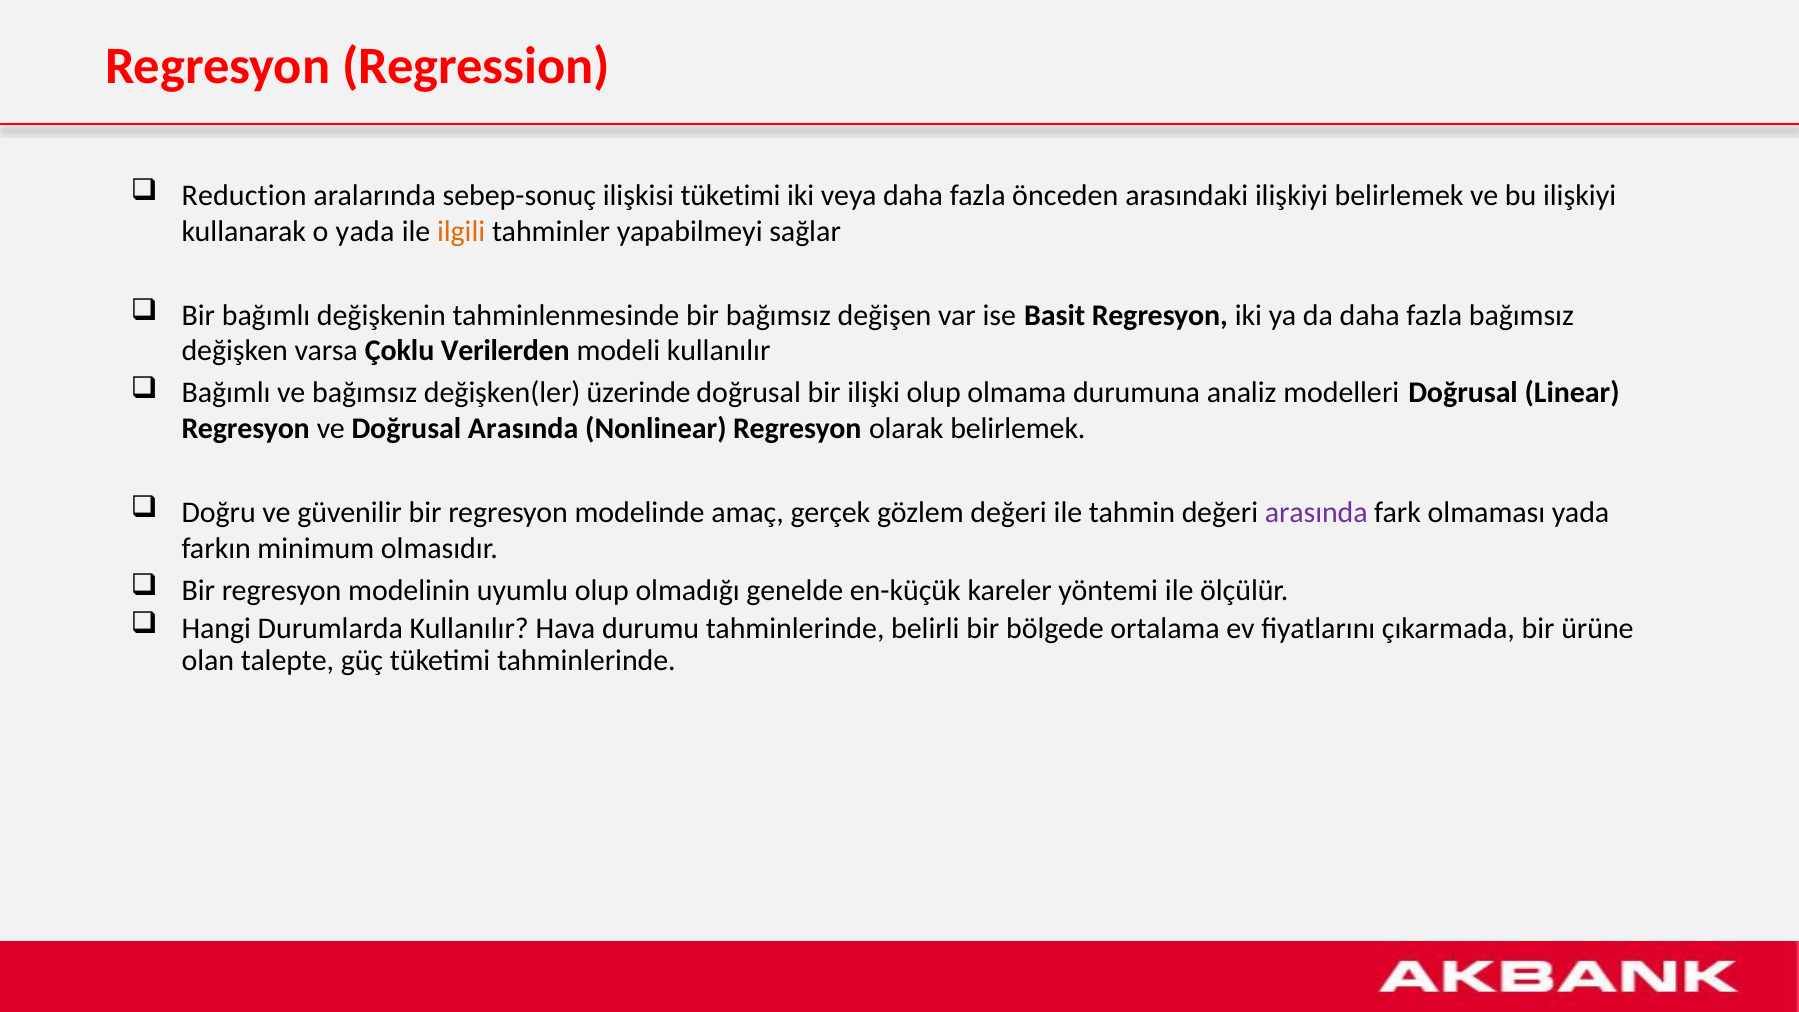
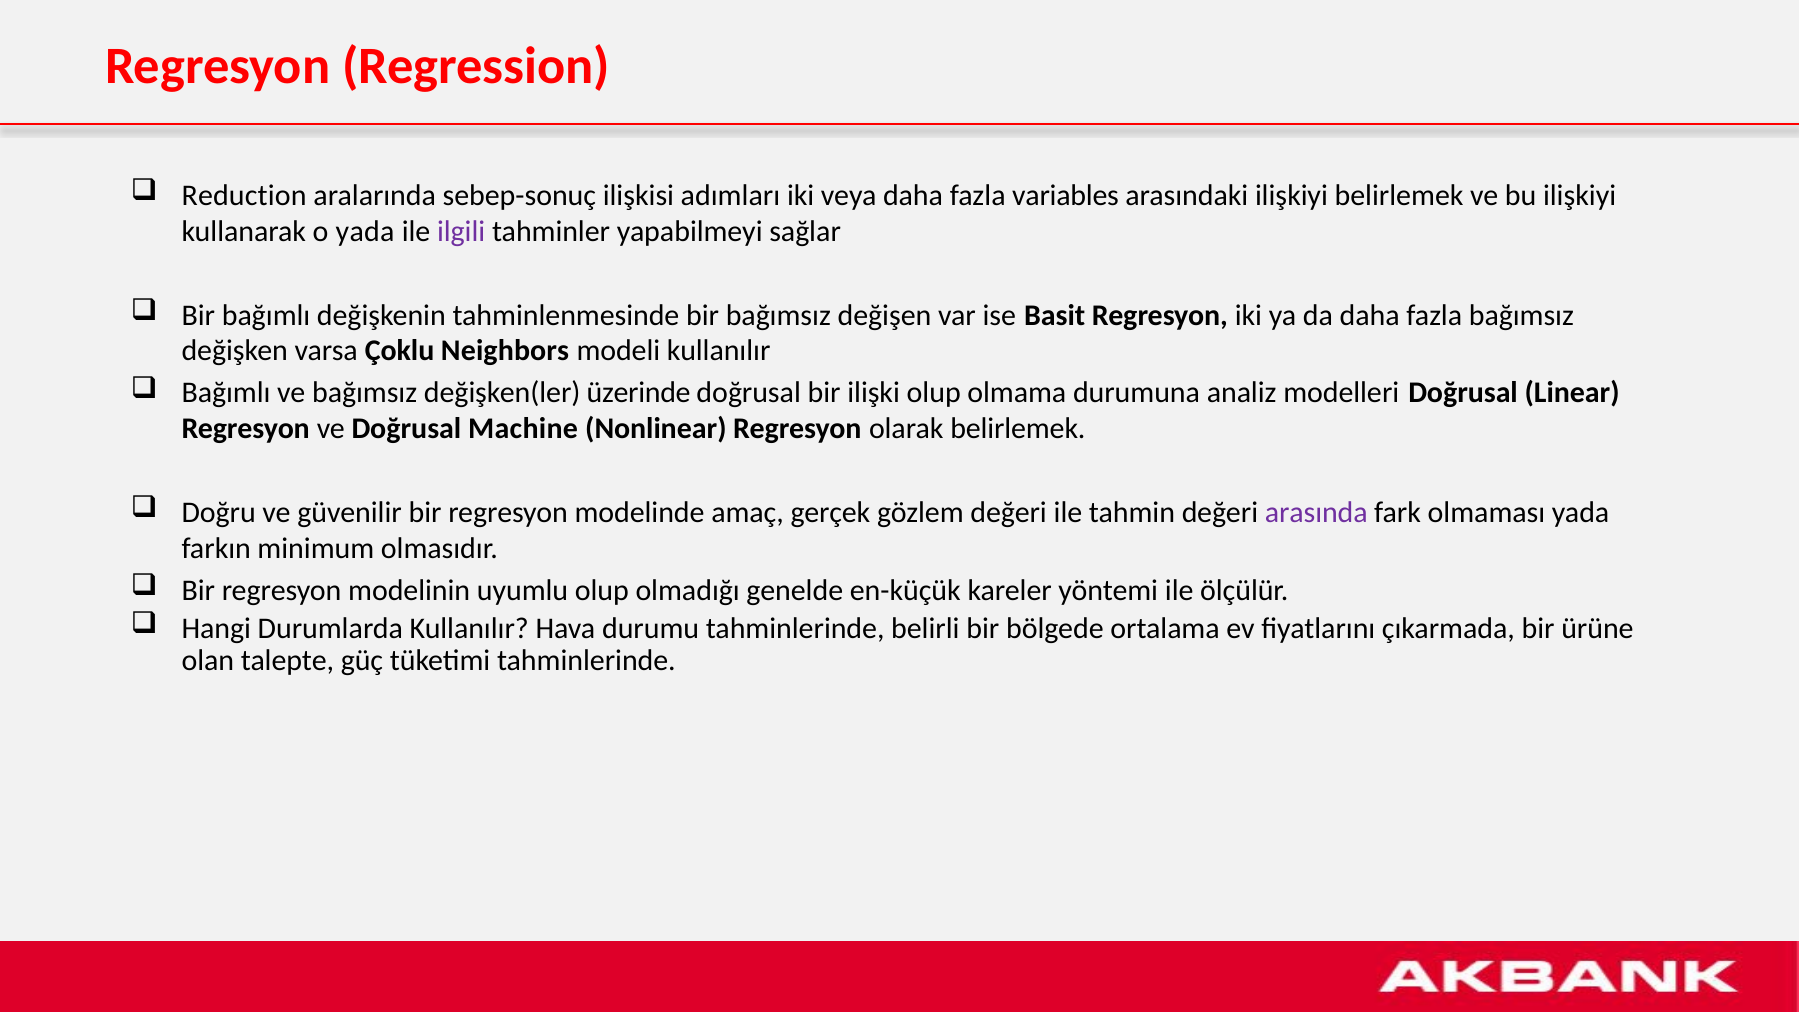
ilişkisi tüketimi: tüketimi -> adımları (730, 195)
önceden: önceden -> variables (1066, 195)
ilgili colour: orange -> purple (461, 231)
Verilerden: Verilerden -> Neighbors (505, 351)
Doğrusal Arasında: Arasında -> Machine (523, 429)
